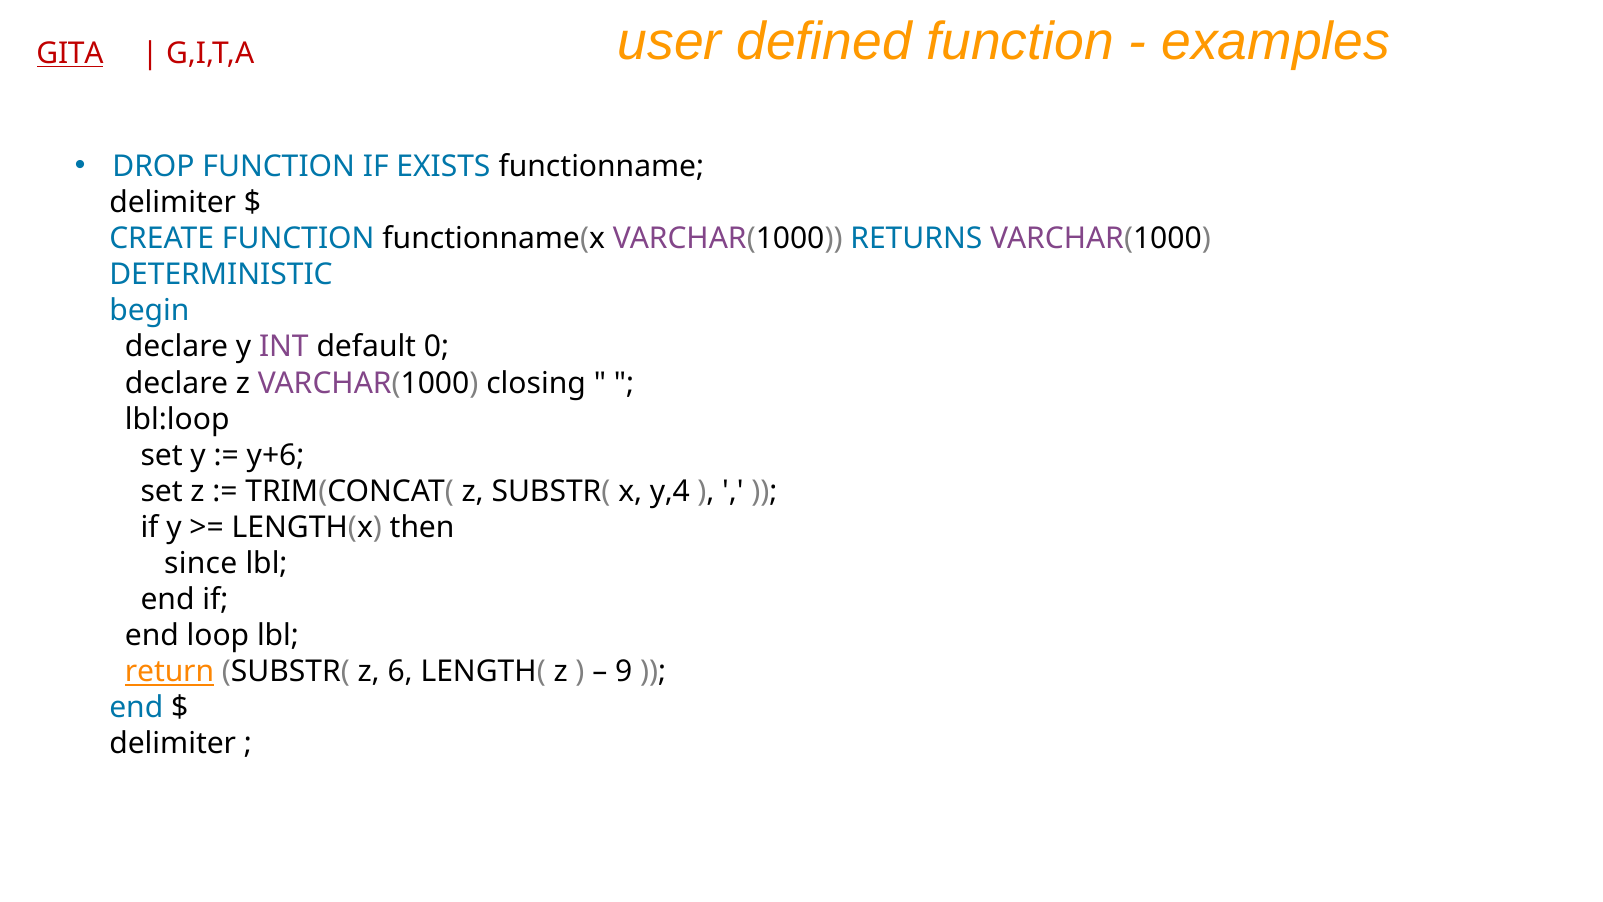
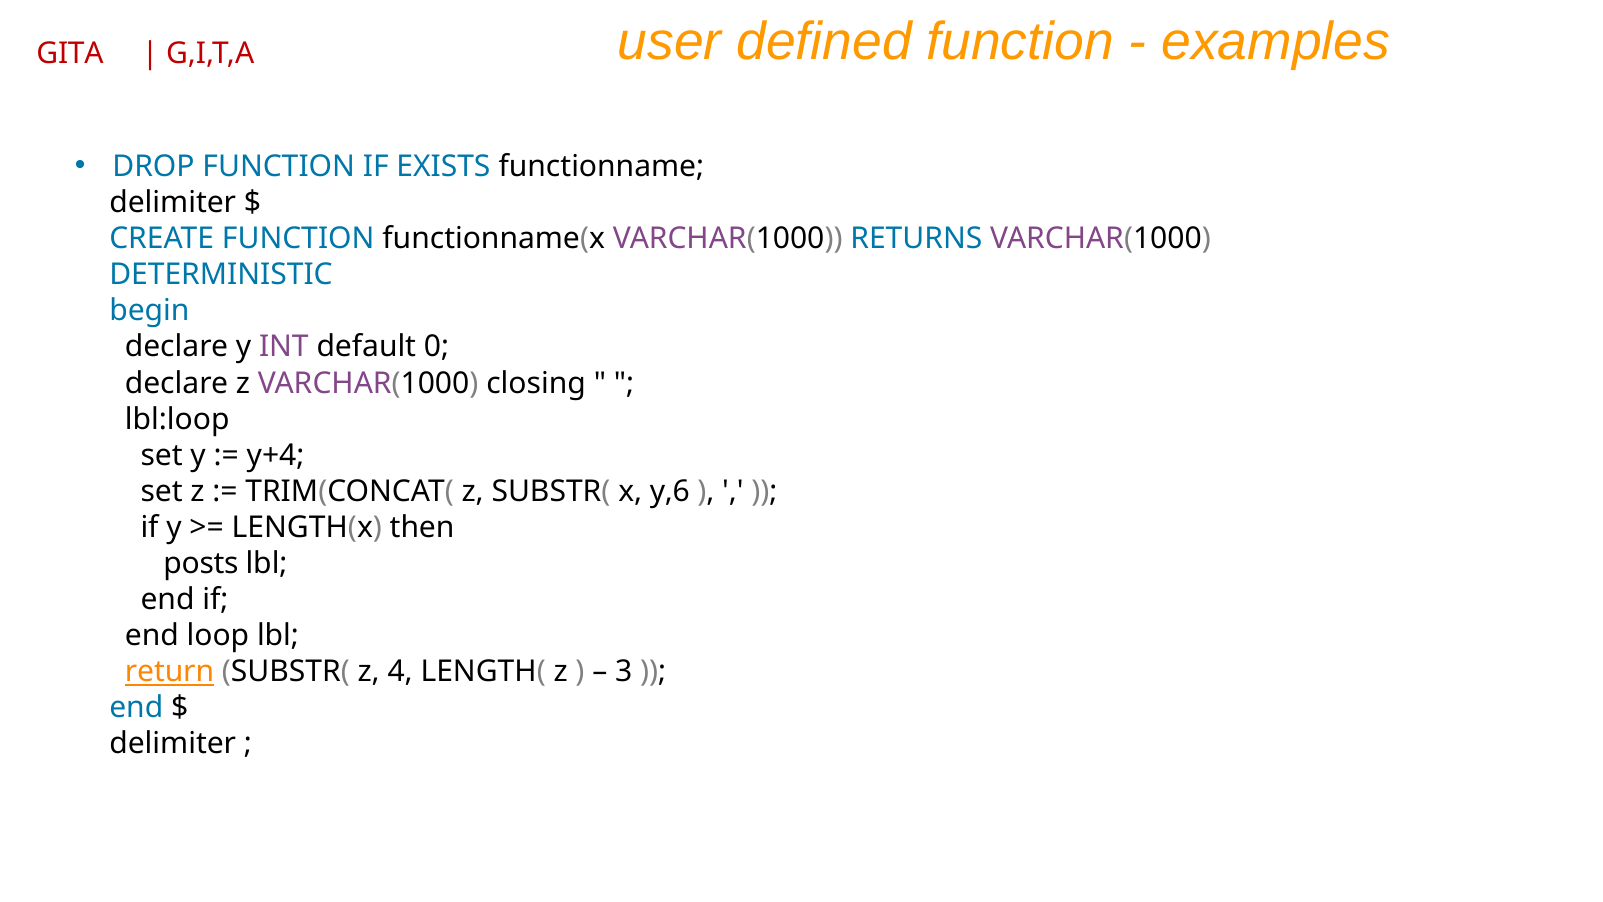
GITA underline: present -> none (70, 54)
y+6: y+6 -> y+4 (276, 455)
y,4: y,4 -> y,6 (670, 491)
since: since -> posts (201, 563)
6: 6 -> 4 (400, 672)
9: 9 -> 3 (624, 672)
